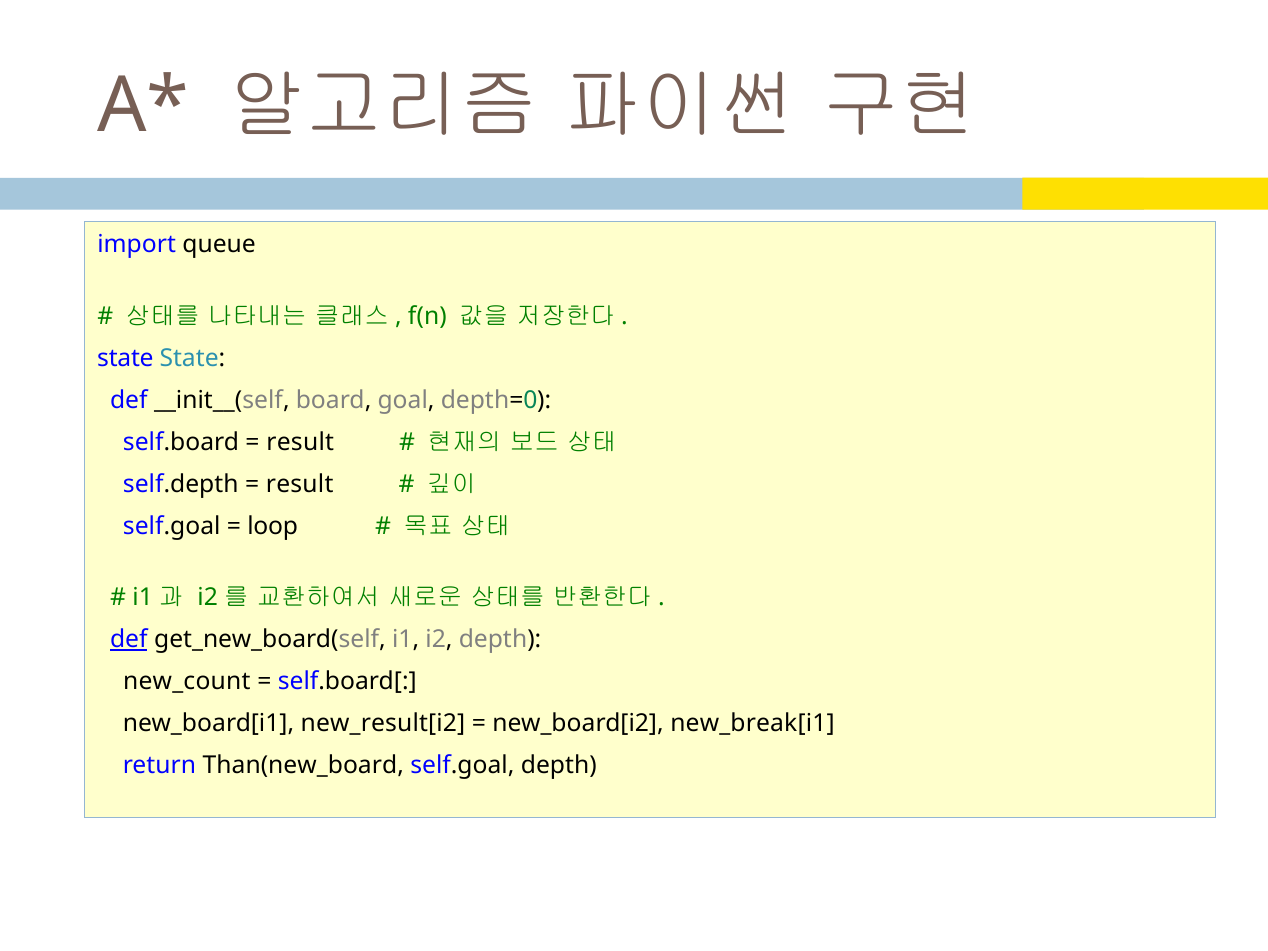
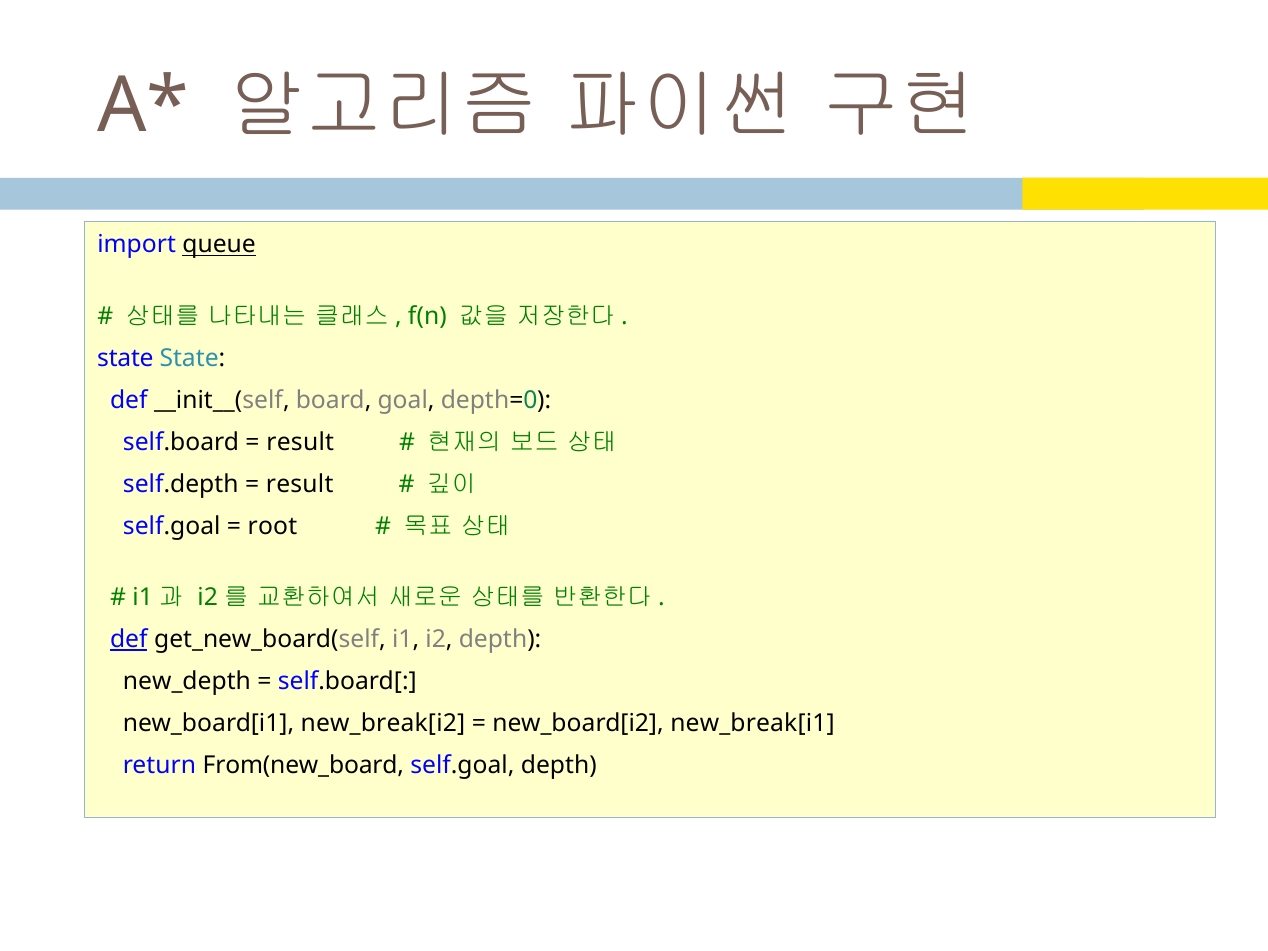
queue underline: none -> present (219, 245)
loop: loop -> root (272, 526)
new_count: new_count -> new_depth (187, 681)
new_result[i2: new_result[i2 -> new_break[i2 (383, 723)
Than(new_board: Than(new_board -> From(new_board (303, 765)
